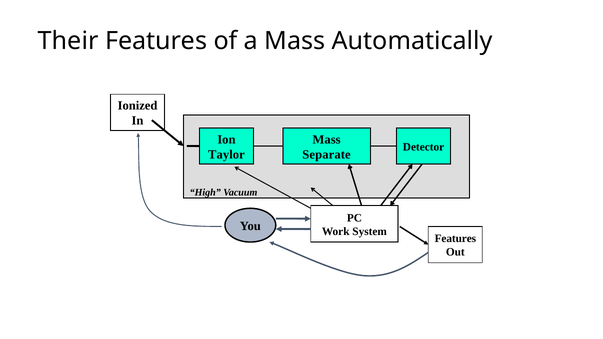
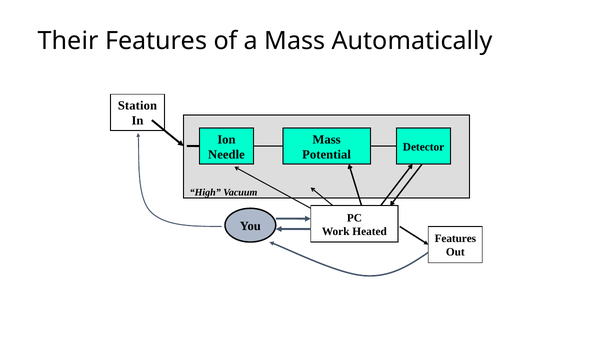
Ionized: Ionized -> Station (137, 106)
Taylor: Taylor -> Needle (226, 155)
Separate: Separate -> Potential (327, 155)
System: System -> Heated (370, 232)
